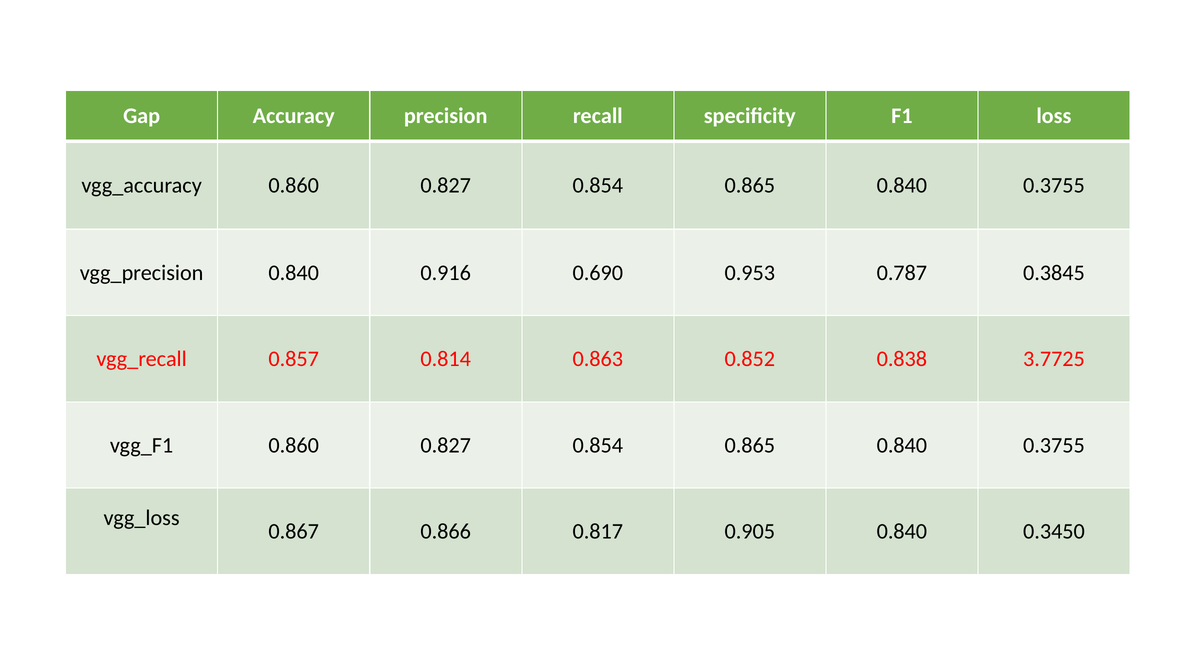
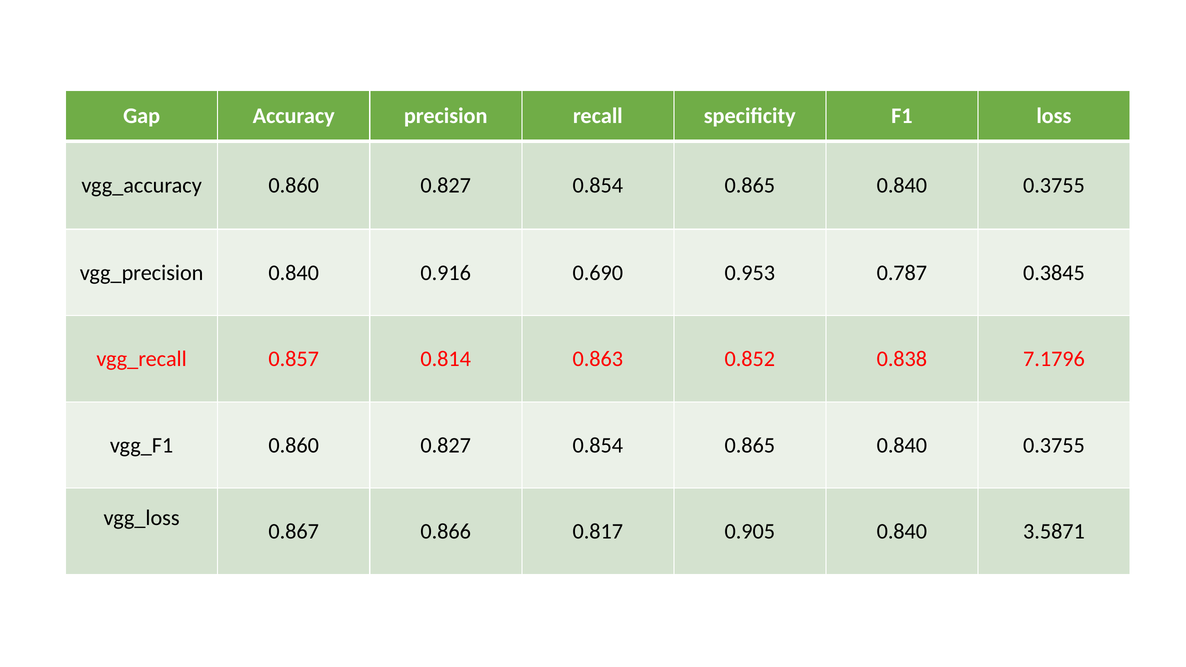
3.7725: 3.7725 -> 7.1796 (1054, 359)
0.3450: 0.3450 -> 3.5871 (1054, 532)
